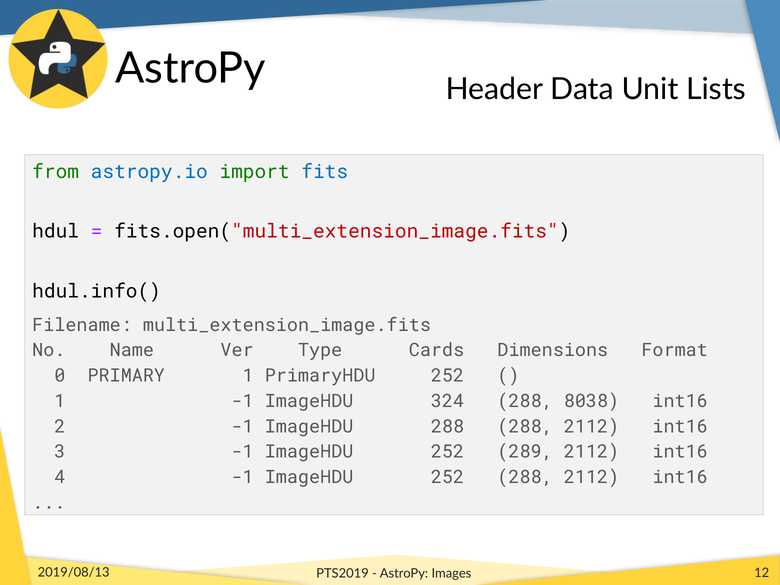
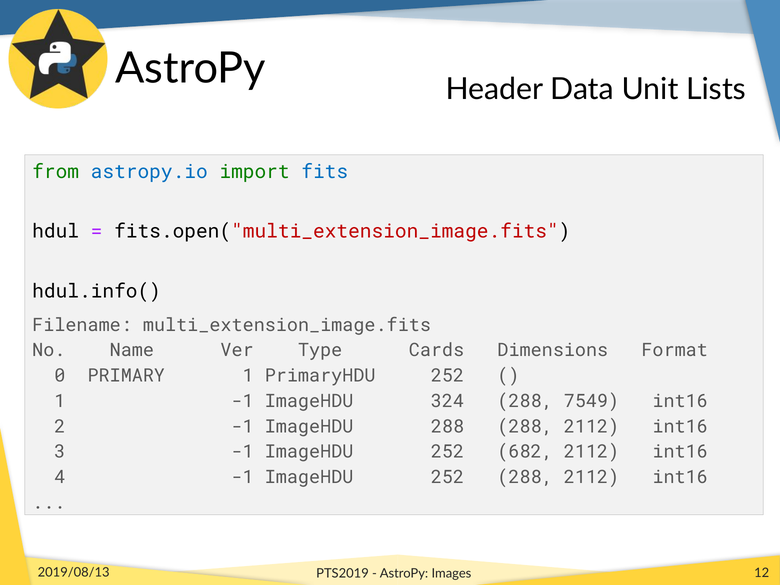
8038: 8038 -> 7549 (591, 401)
289: 289 -> 682 (525, 452)
